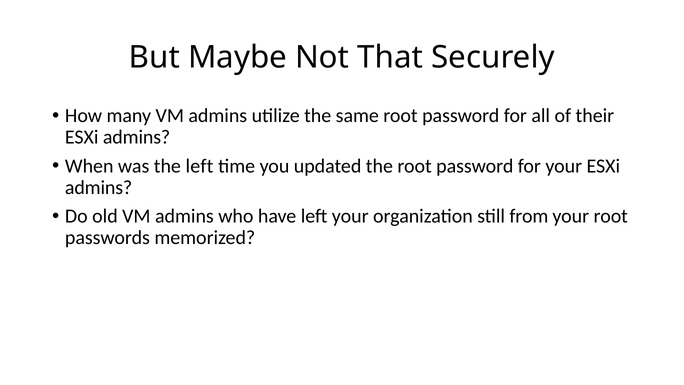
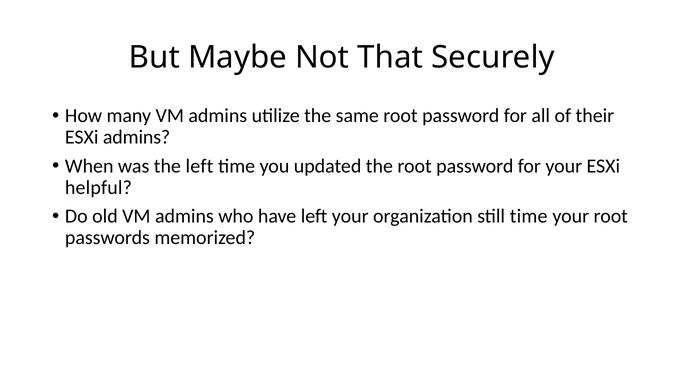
admins: admins -> helpful (98, 187)
still from: from -> time (529, 216)
